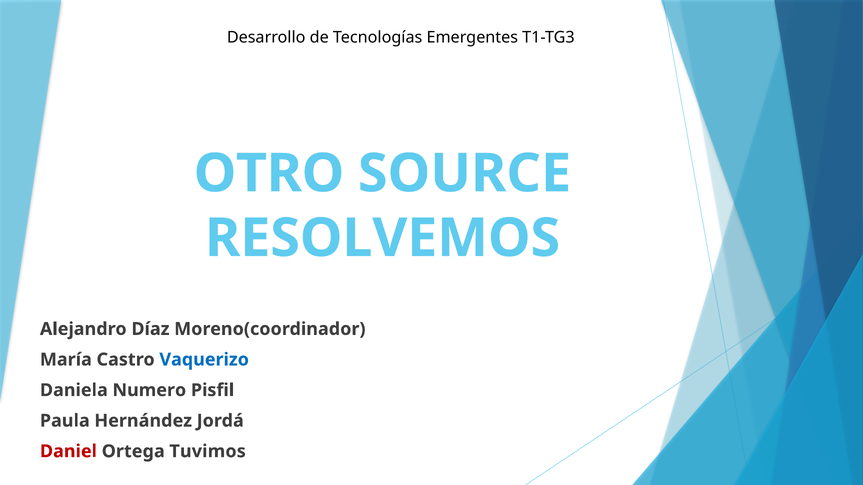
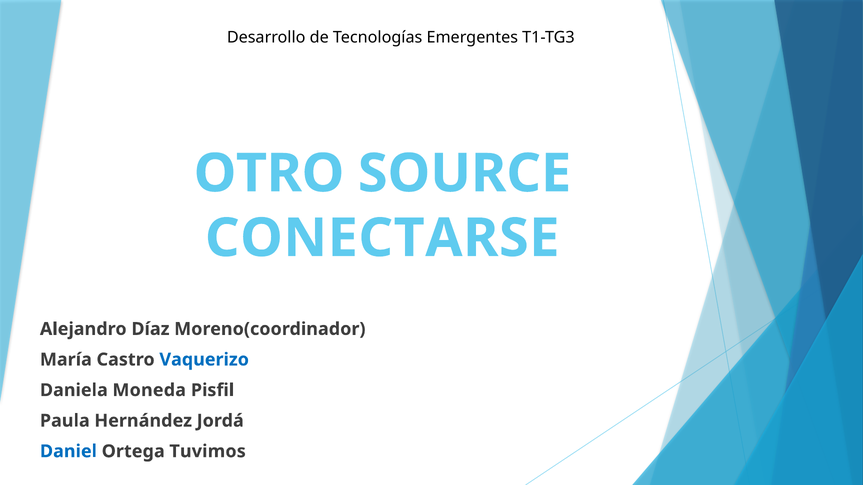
RESOLVEMOS: RESOLVEMOS -> CONECTARSE (382, 238)
Numero: Numero -> Moneda (149, 391)
Daniel colour: red -> blue (68, 452)
